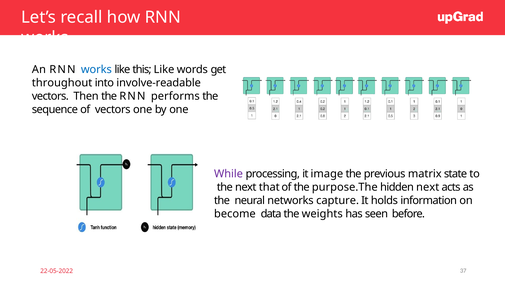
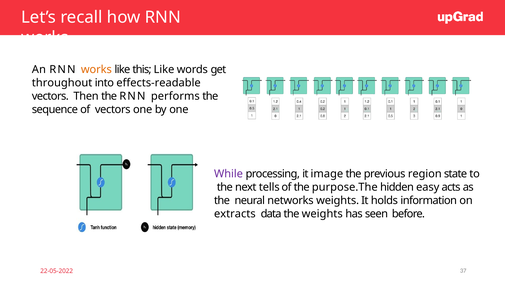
works colour: blue -> orange (96, 69)
involve-readable: involve-readable -> effects-readable (159, 83)
matrix: matrix -> region (425, 174)
that: that -> tells (269, 187)
hidden next: next -> easy (428, 187)
networks capture: capture -> weights (338, 201)
become: become -> extracts (235, 214)
